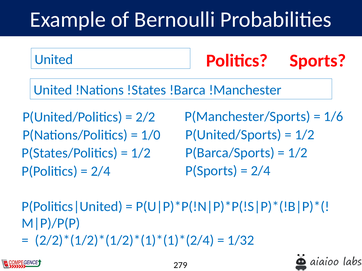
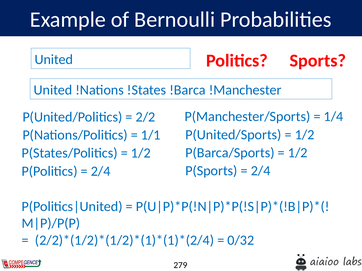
1/6: 1/6 -> 1/4 (334, 117)
1/0: 1/0 -> 1/1 (151, 135)
1/32: 1/32 -> 0/32 (241, 241)
